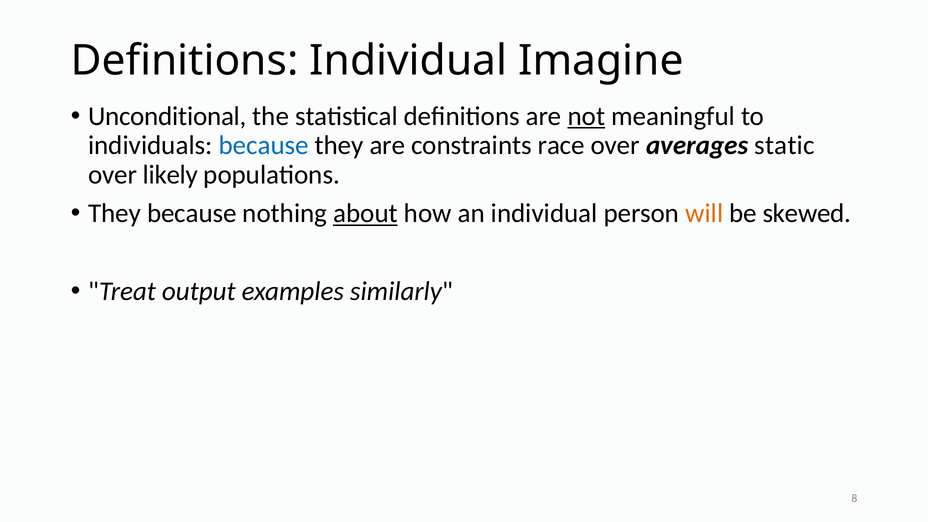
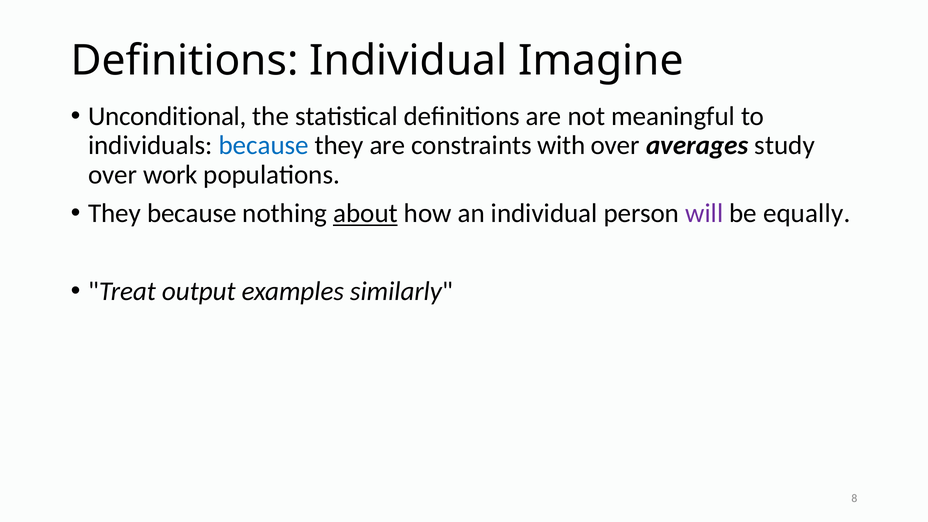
not underline: present -> none (586, 116)
race: race -> with (561, 145)
static: static -> study (785, 145)
likely: likely -> work (170, 175)
will colour: orange -> purple (704, 213)
skewed: skewed -> equally (807, 213)
